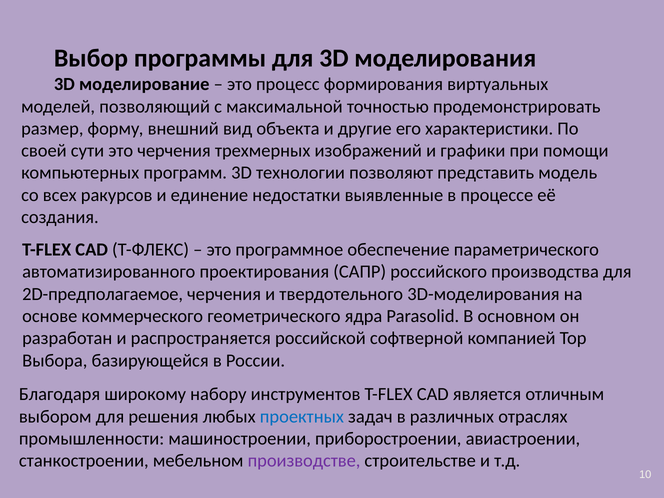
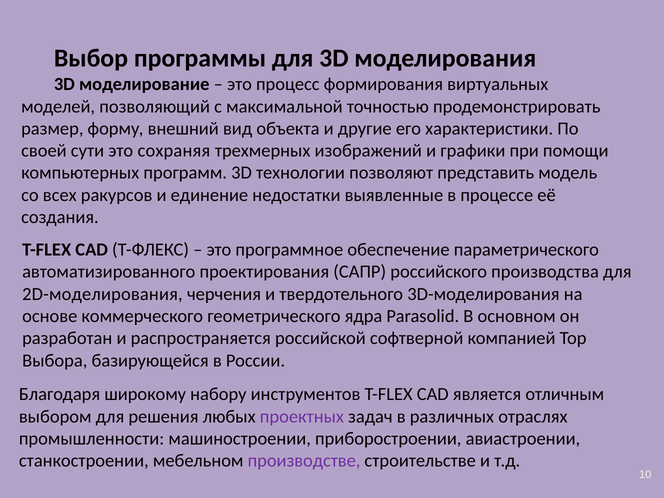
это черчения: черчения -> сохраняя (174, 151)
2D-предполагаемое: 2D-предполагаемое -> 2D-моделирования (102, 294)
проектных colour: blue -> purple (302, 416)
